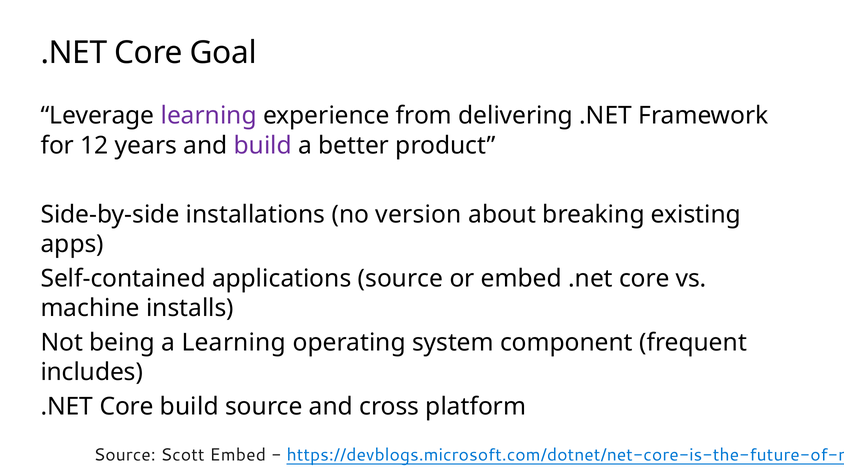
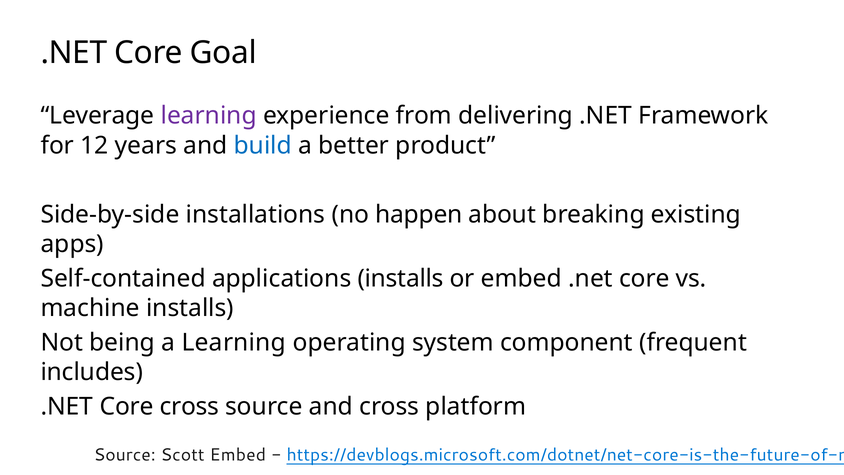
build colour: purple -> blue (263, 145)
version: version -> happen (419, 214)
applications source: source -> installs (401, 278)
Core build: build -> cross (189, 406)
